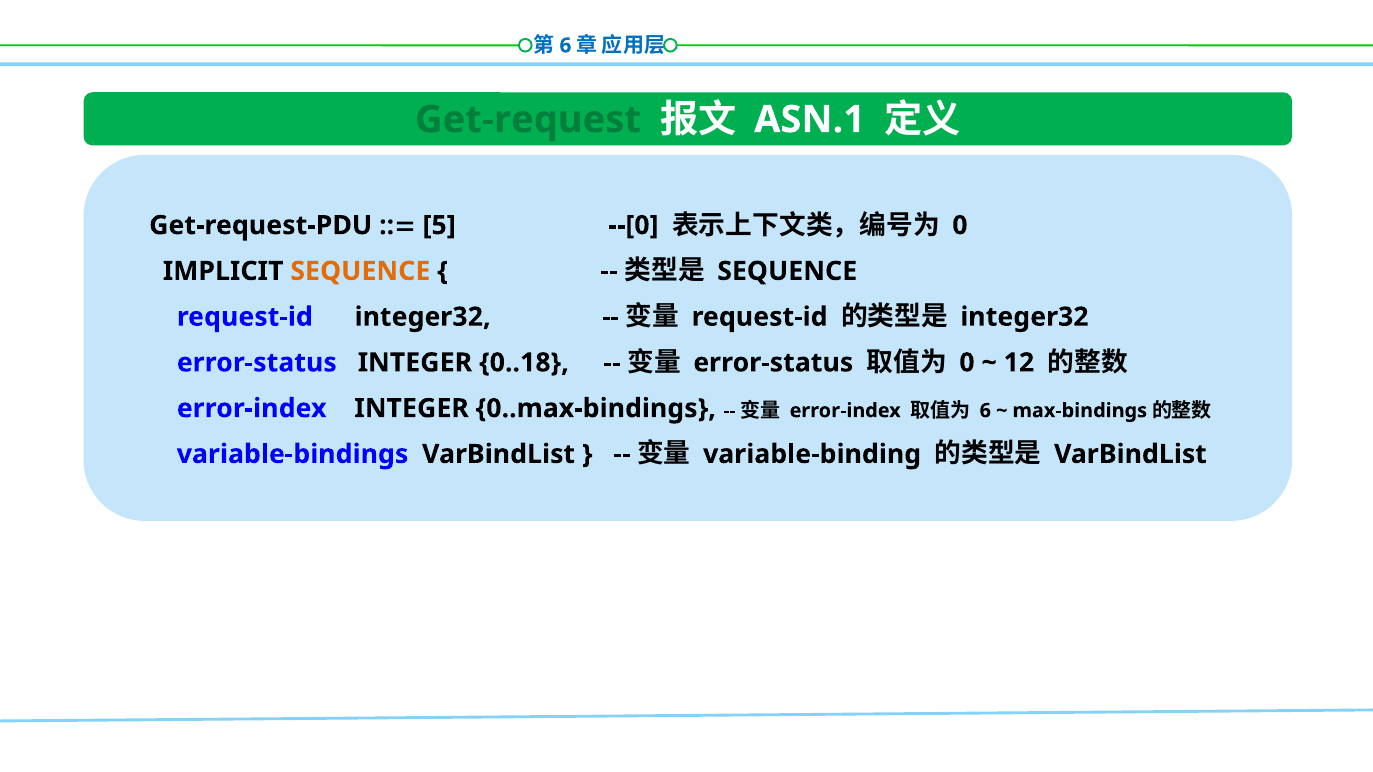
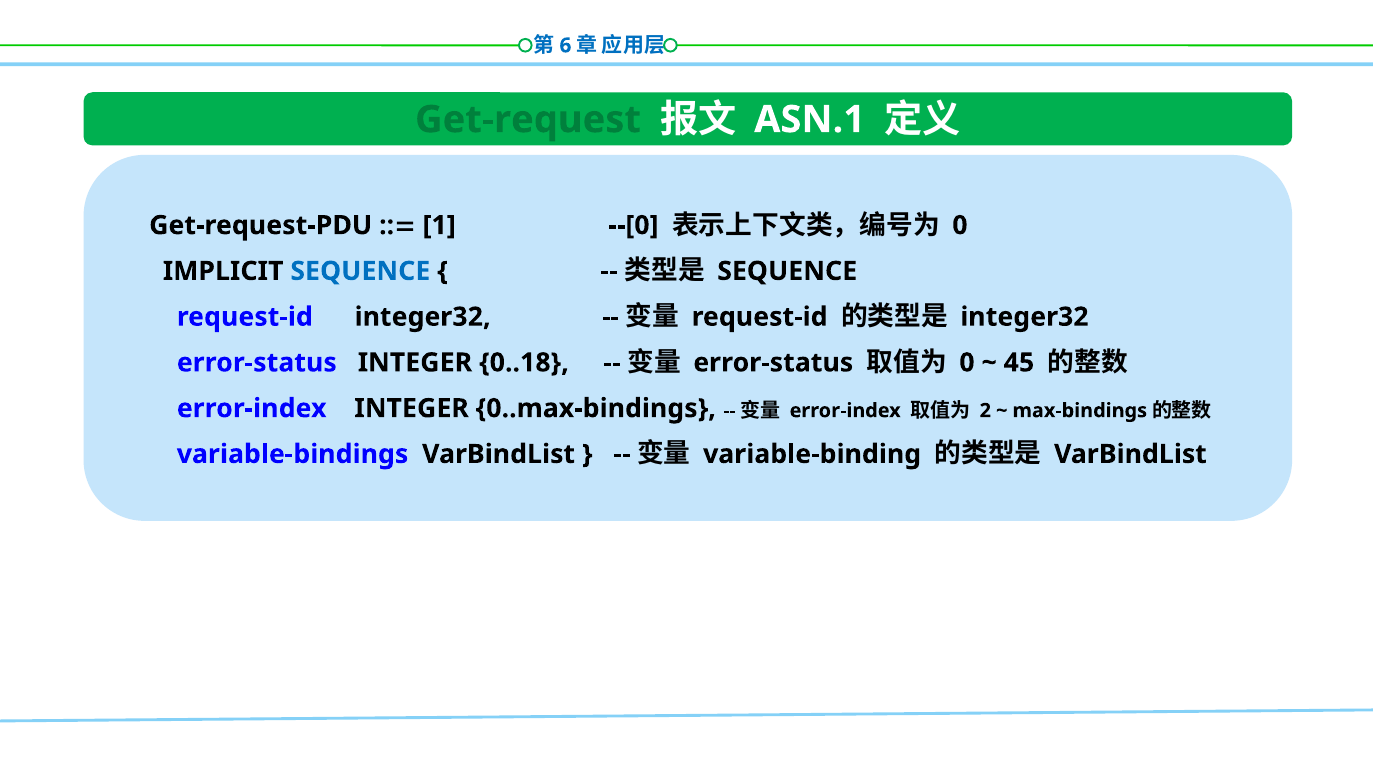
5: 5 -> 1 (439, 225)
SEQUENCE colour: orange -> blue (360, 271)
12: 12 -> 45 (1019, 363)
6: 6 -> 2 (985, 411)
